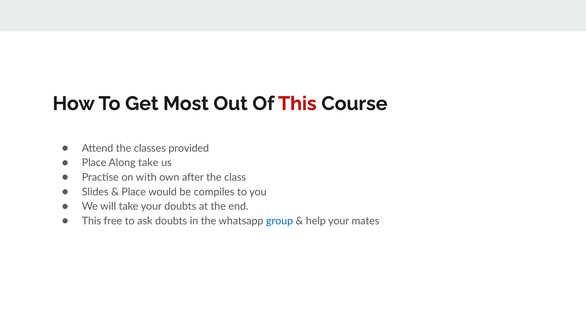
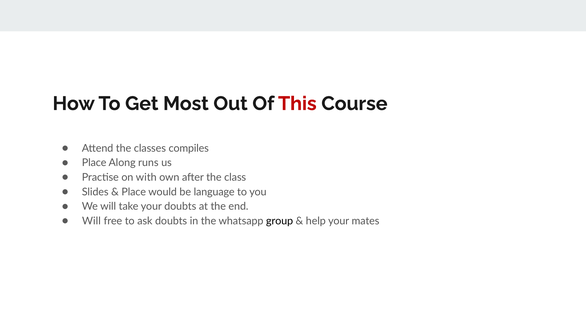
provided: provided -> compiles (189, 148)
Along take: take -> runs (148, 163)
compiles: compiles -> language (214, 192)
This: This -> Will (91, 221)
group colour: blue -> black (280, 221)
